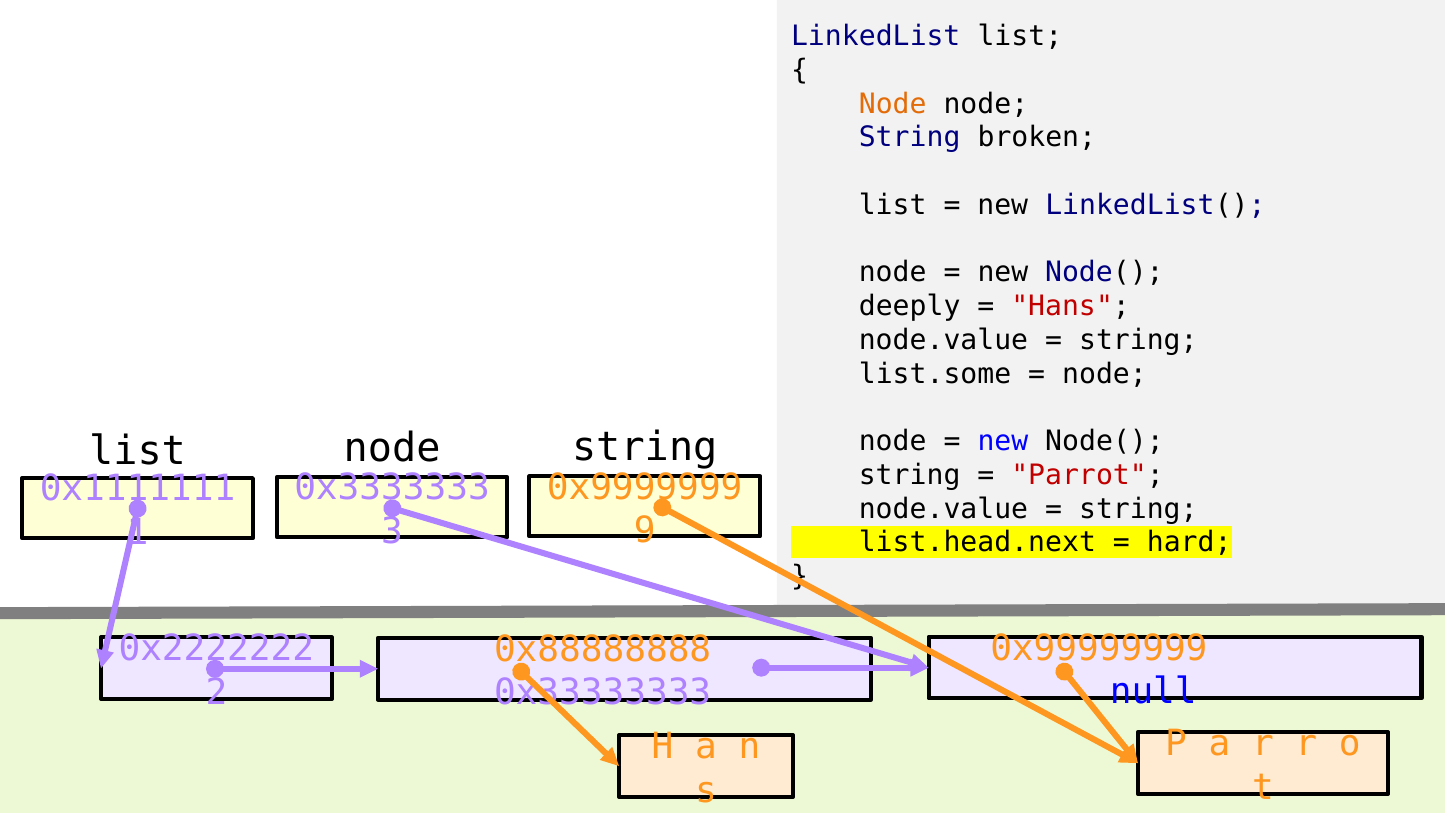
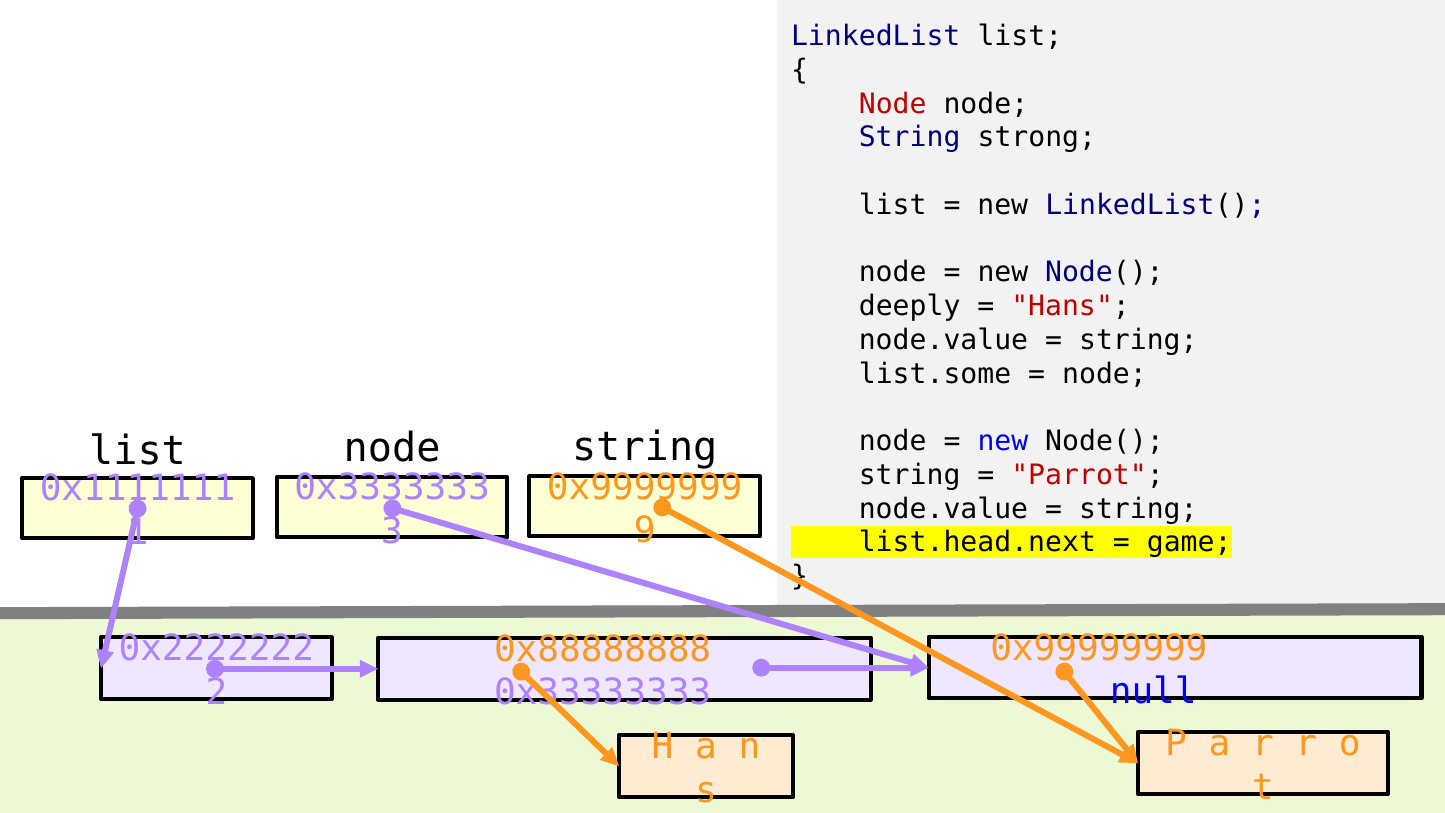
Node colour: orange -> red (893, 104)
broken: broken -> strong (1037, 138)
hard: hard -> game (1189, 542)
